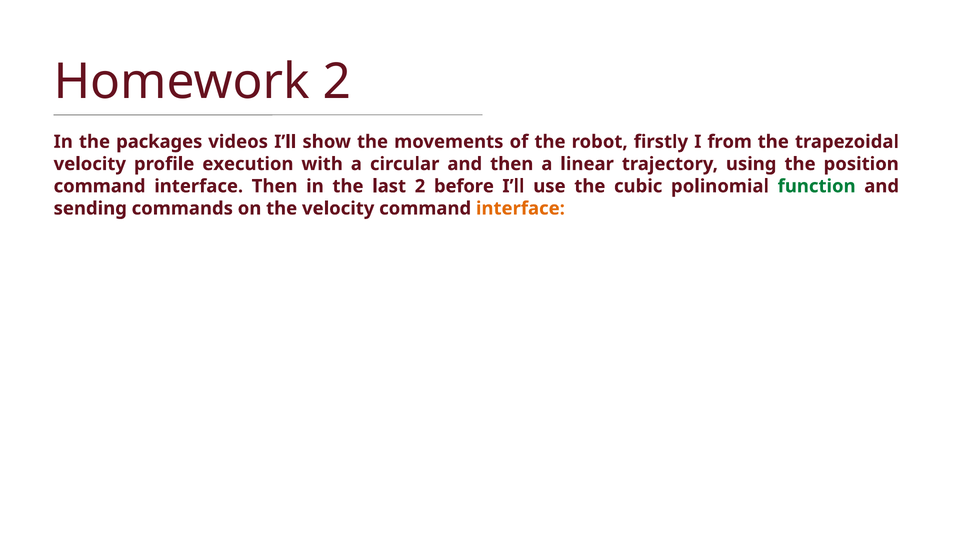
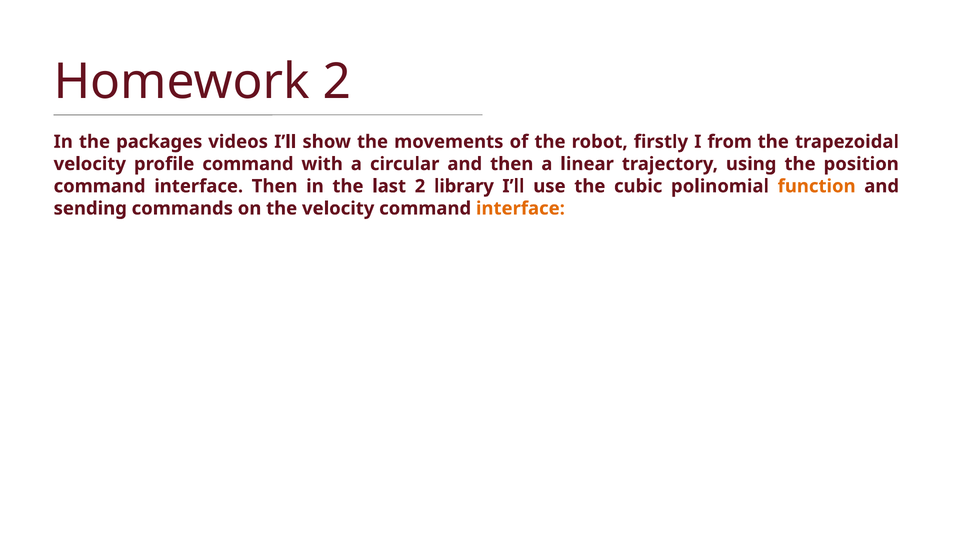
profile execution: execution -> command (248, 164)
before: before -> library (464, 186)
function colour: green -> orange (817, 186)
